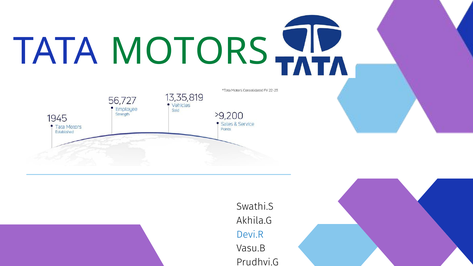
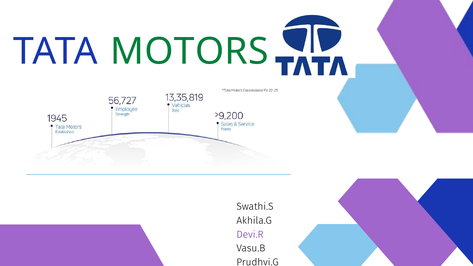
Devi.R colour: blue -> purple (250, 234)
